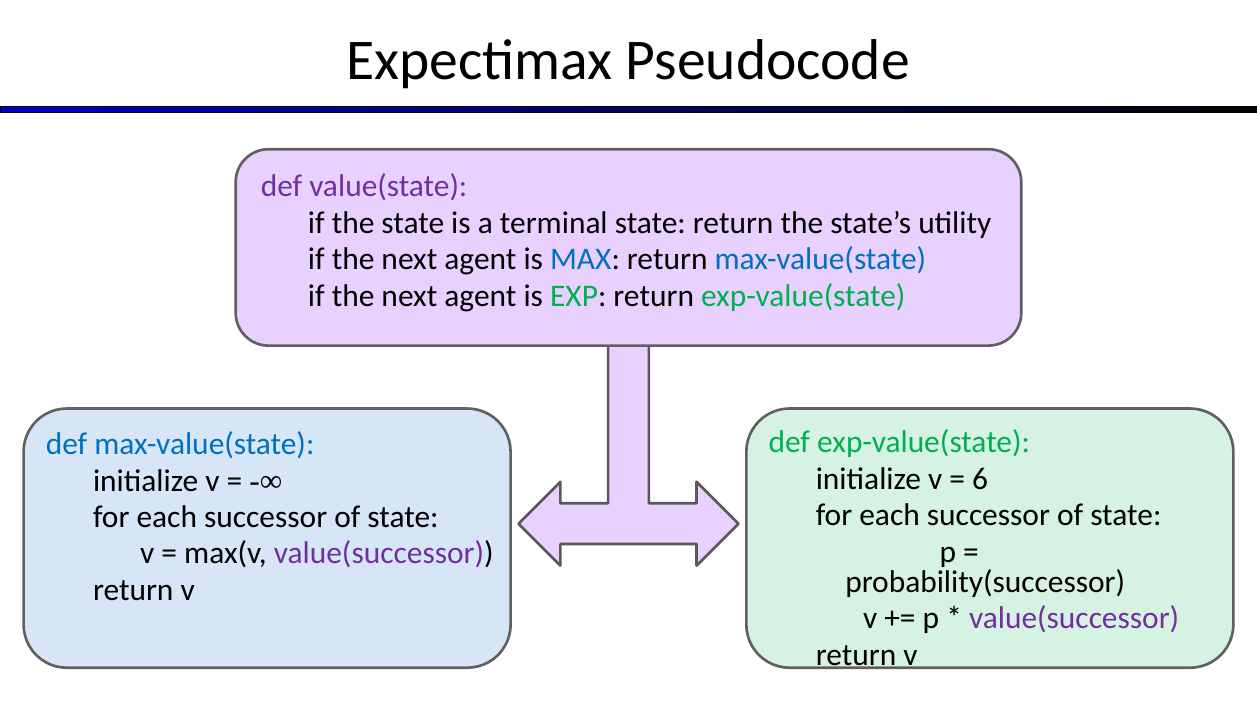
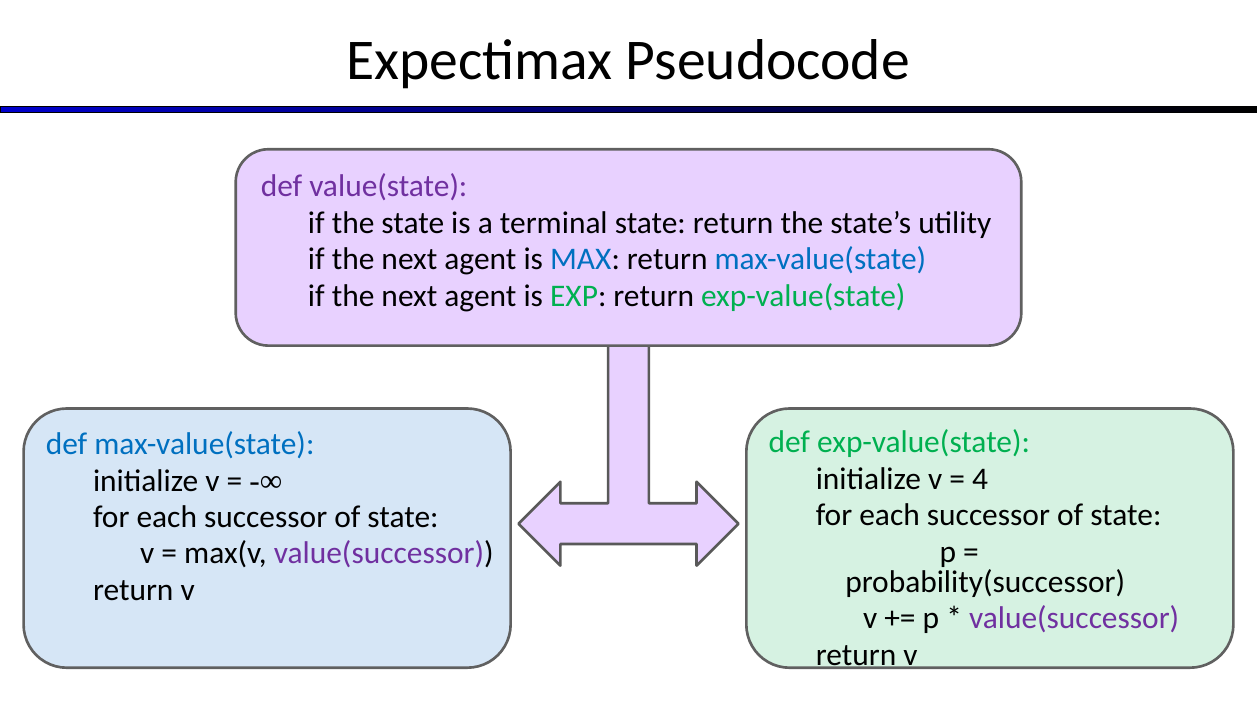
6: 6 -> 4 (980, 479)
